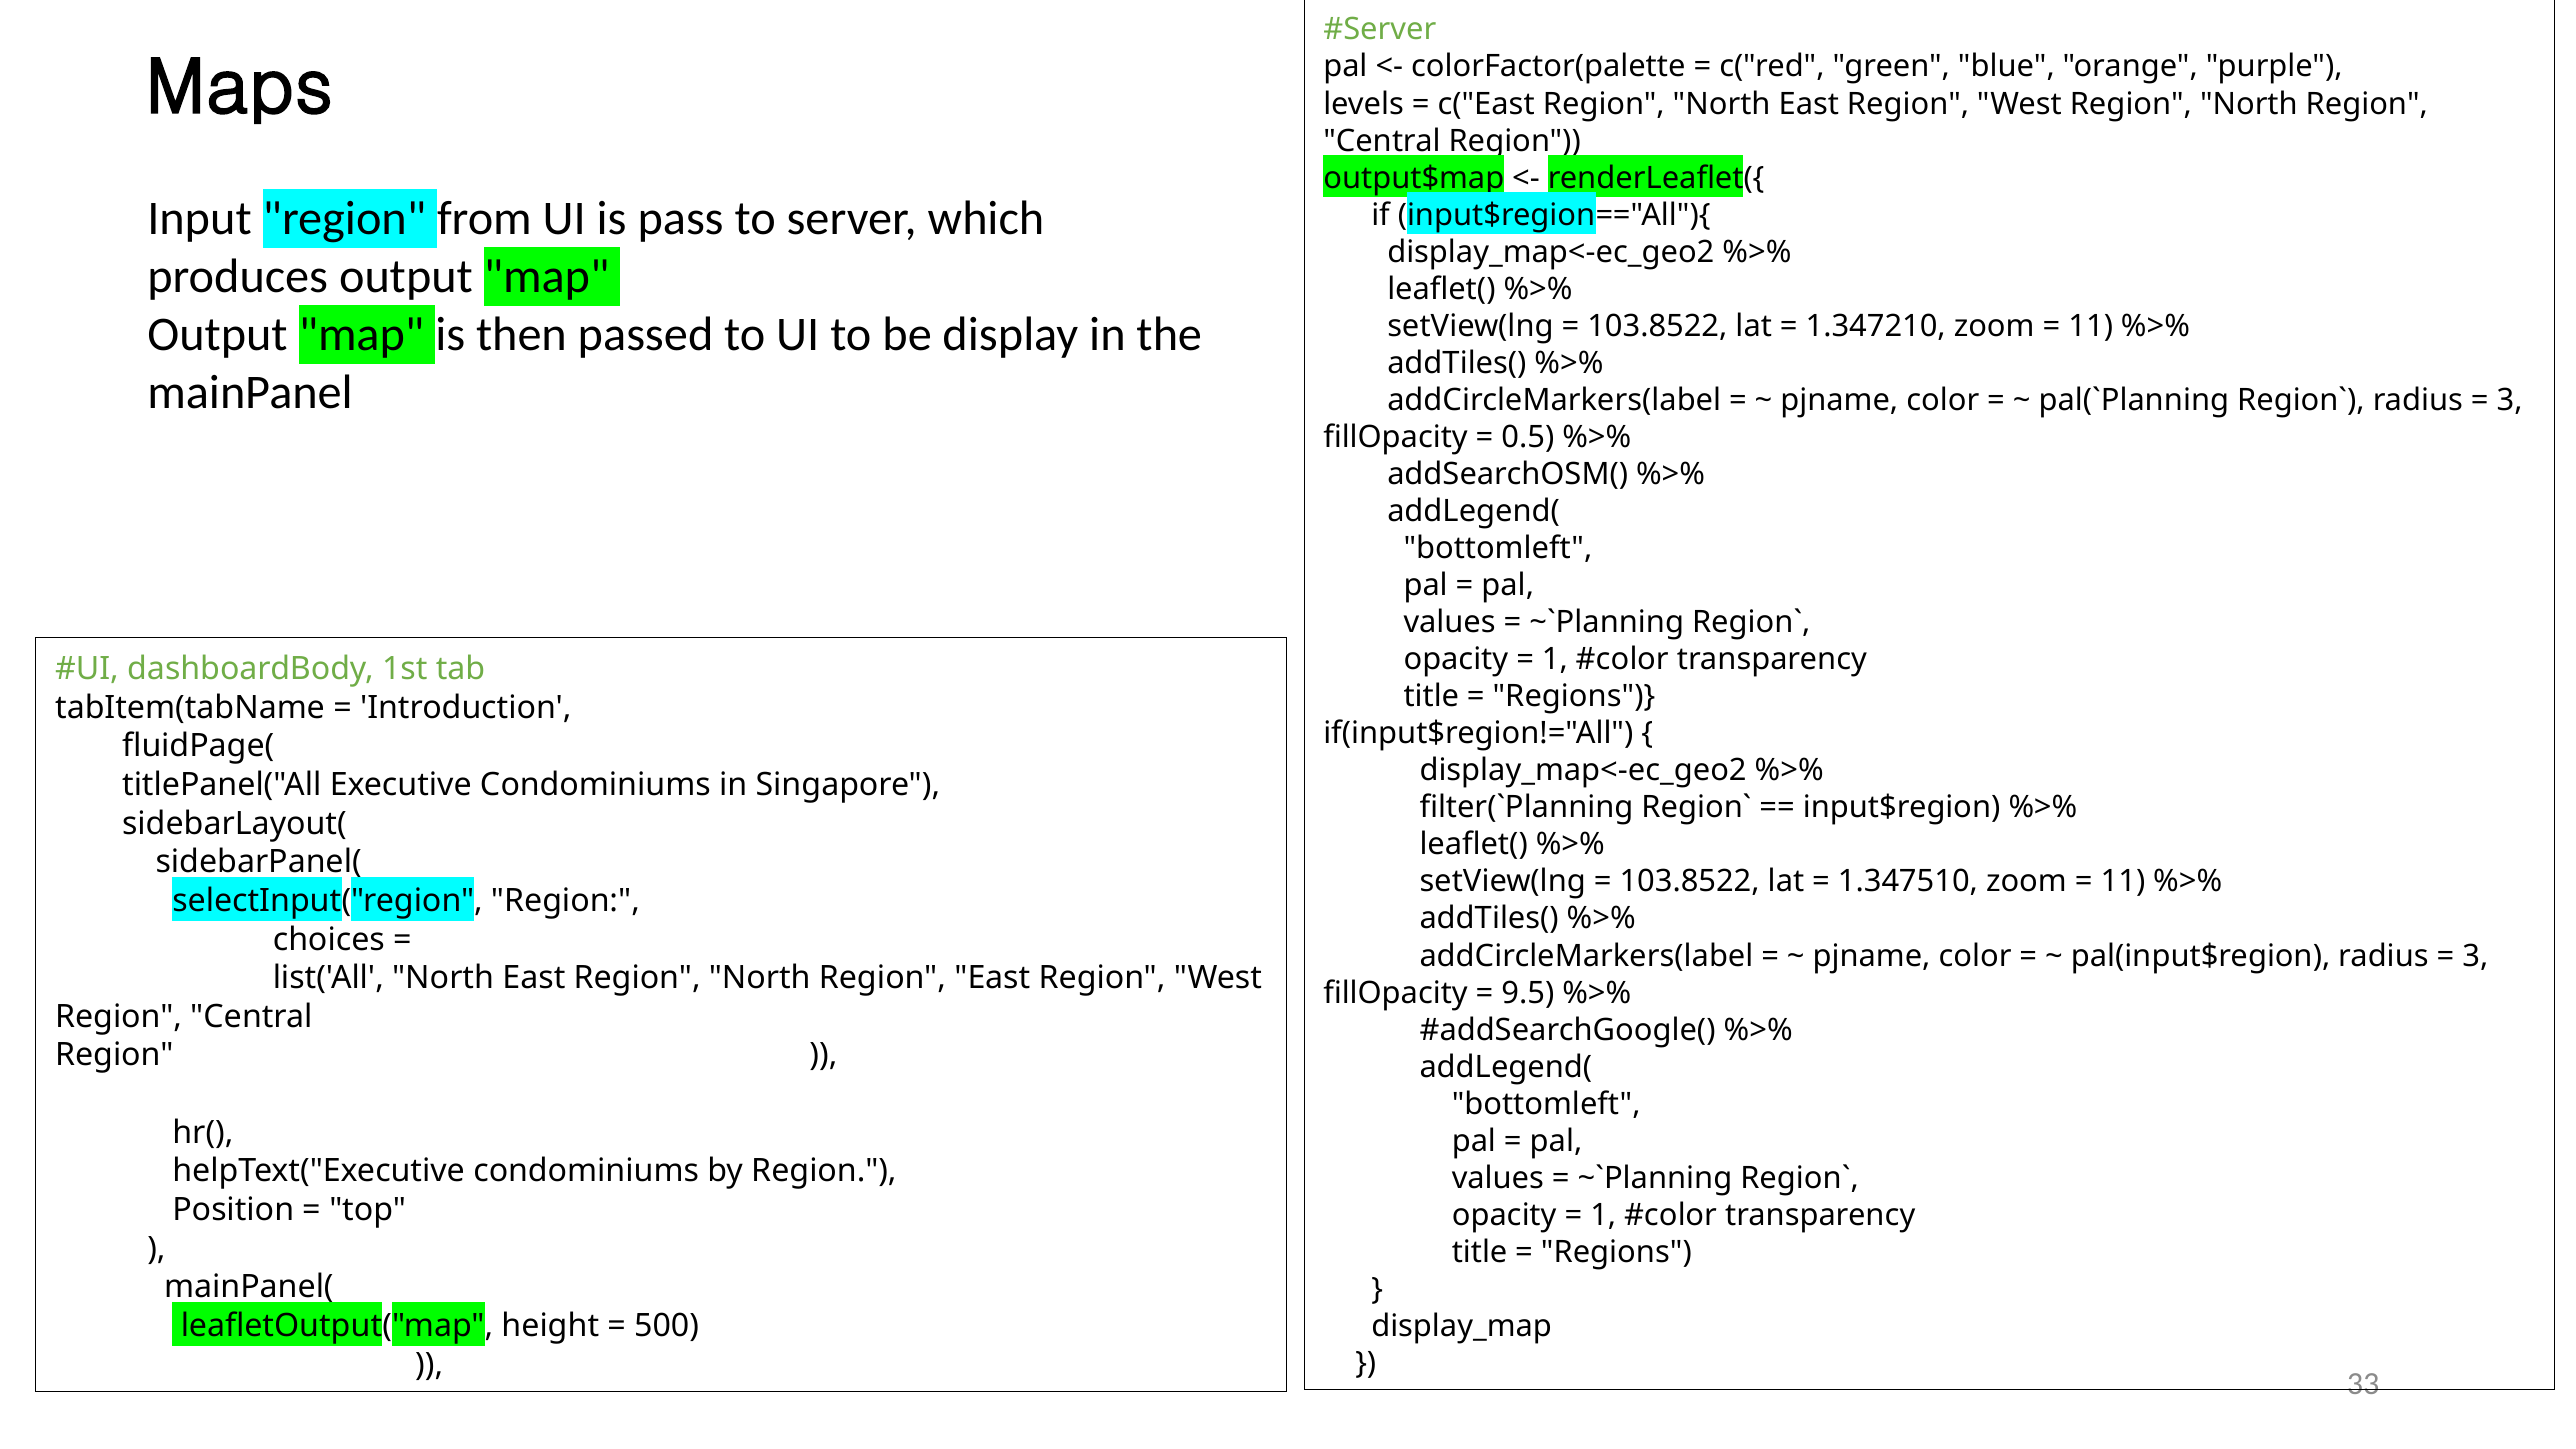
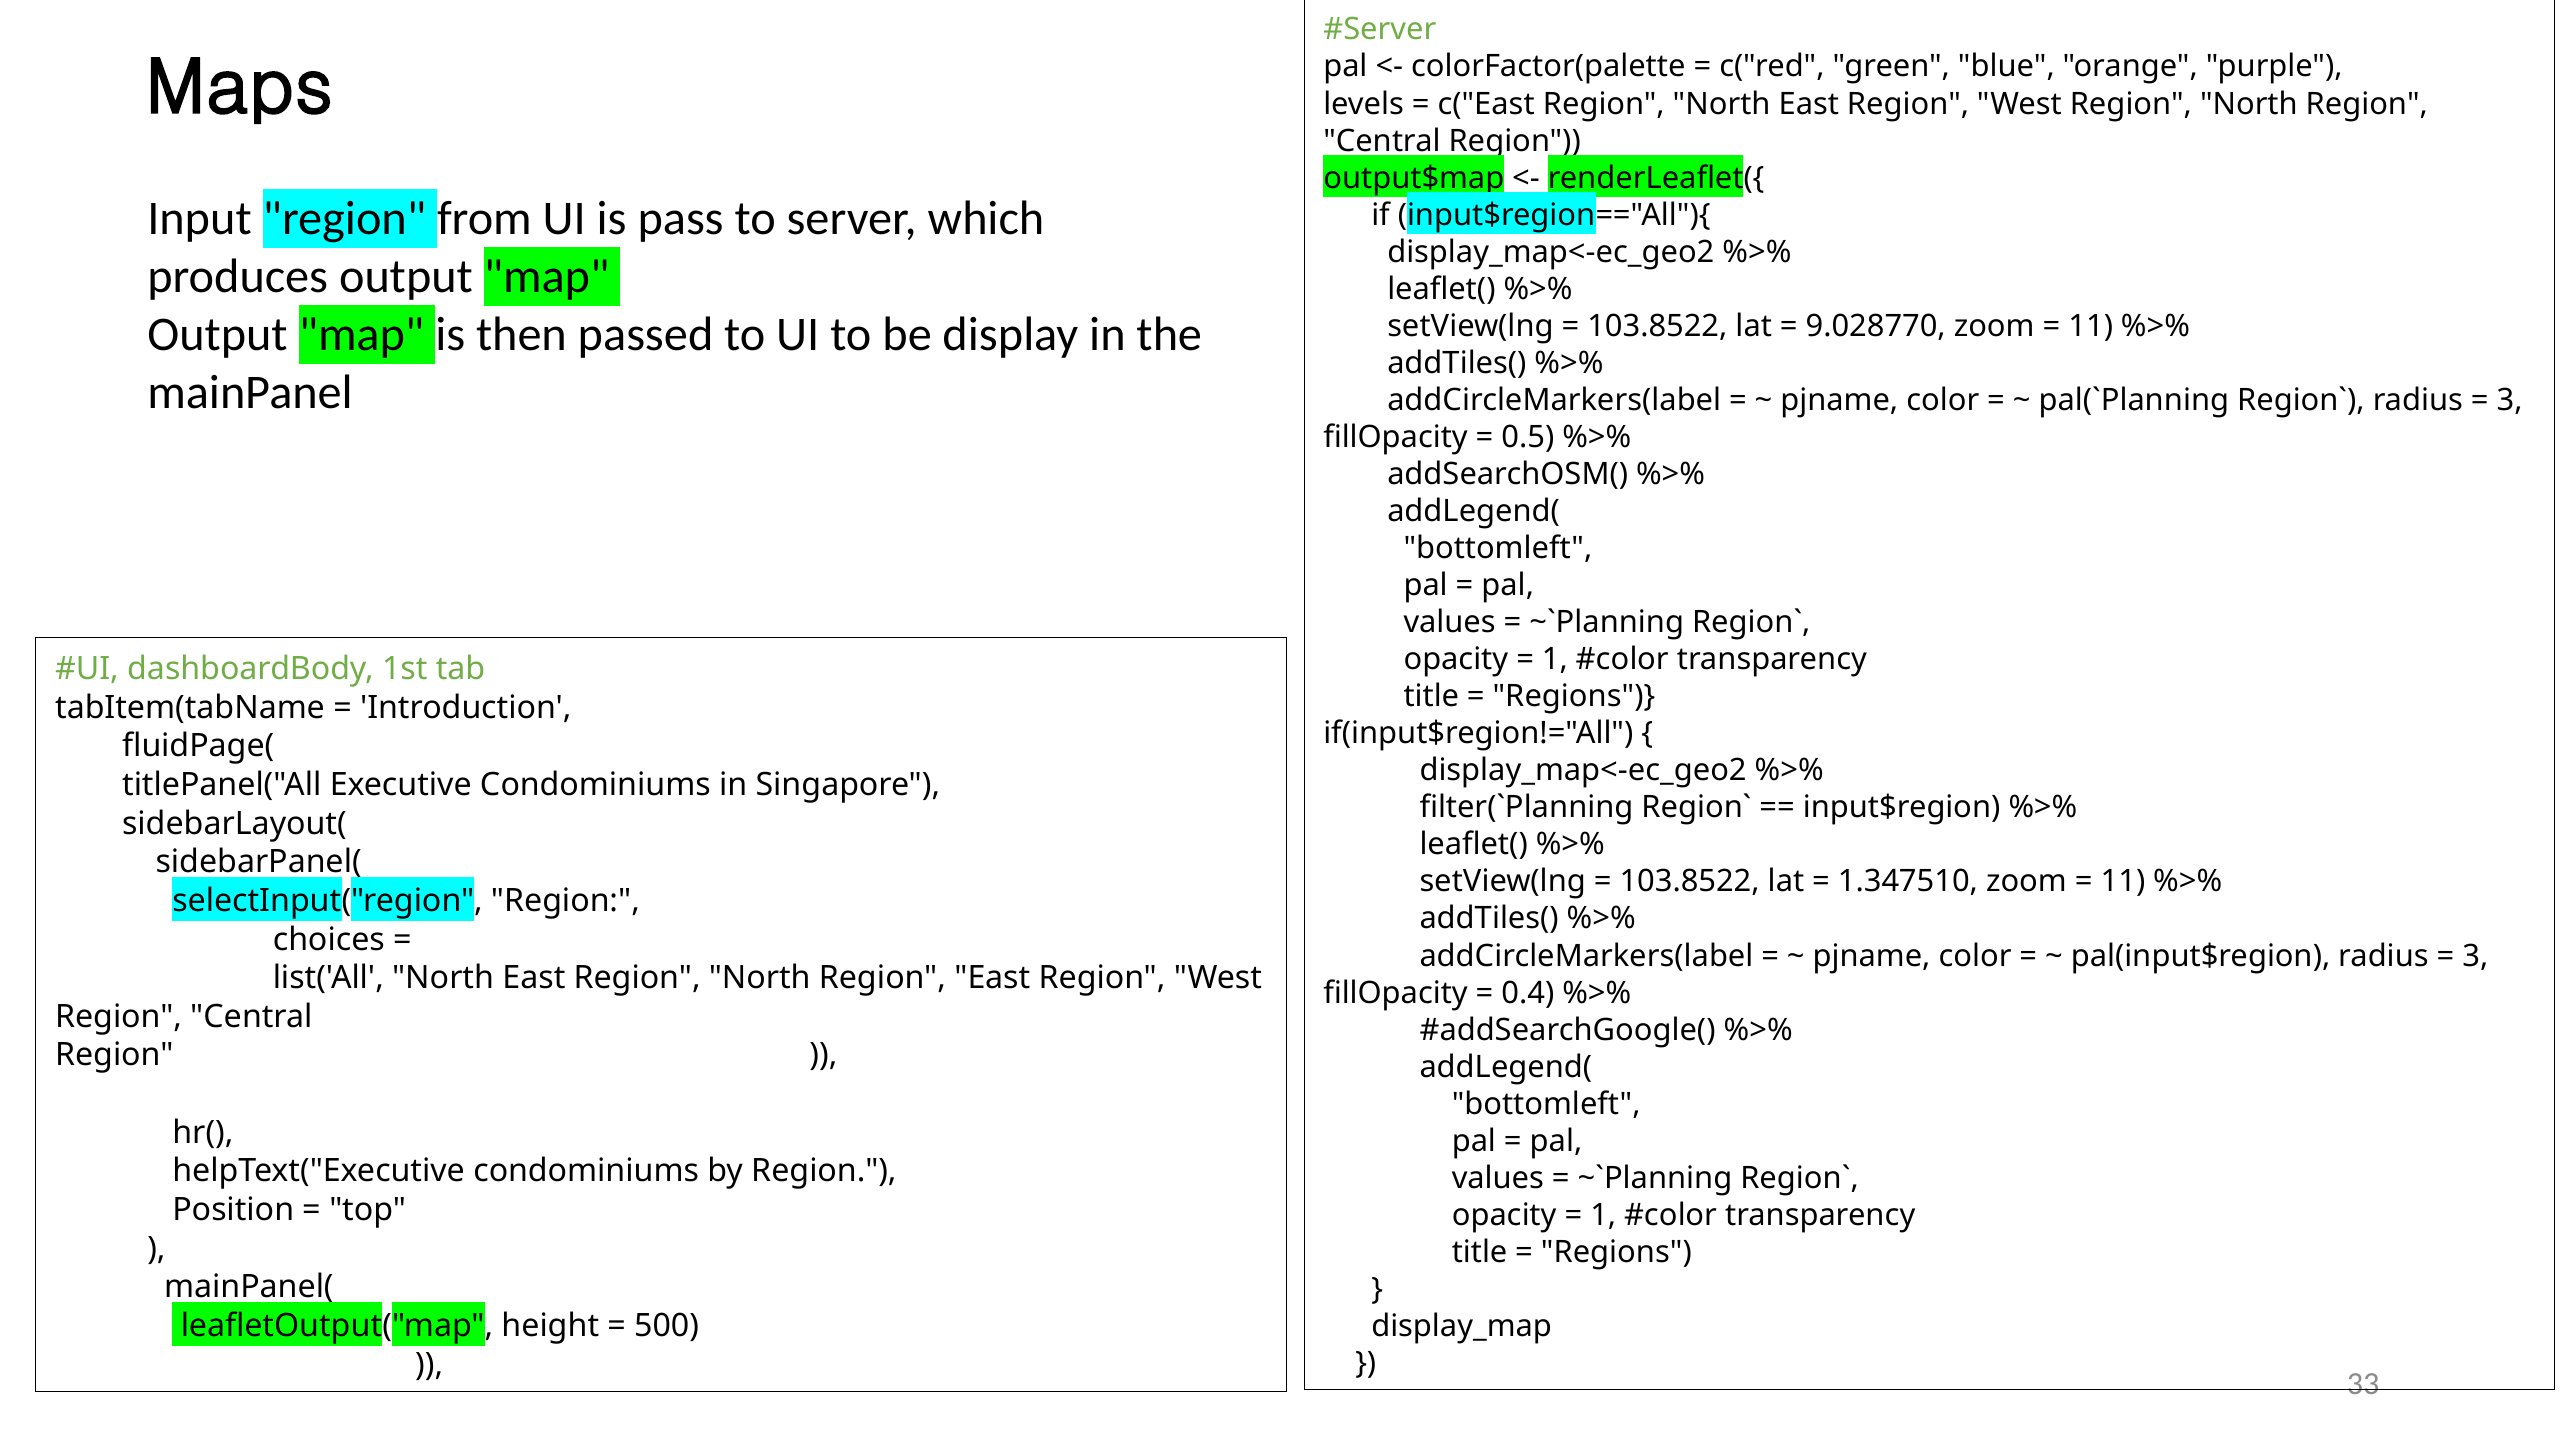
1.347210: 1.347210 -> 9.028770 (1876, 326)
9.5: 9.5 -> 0.4 (1528, 993)
